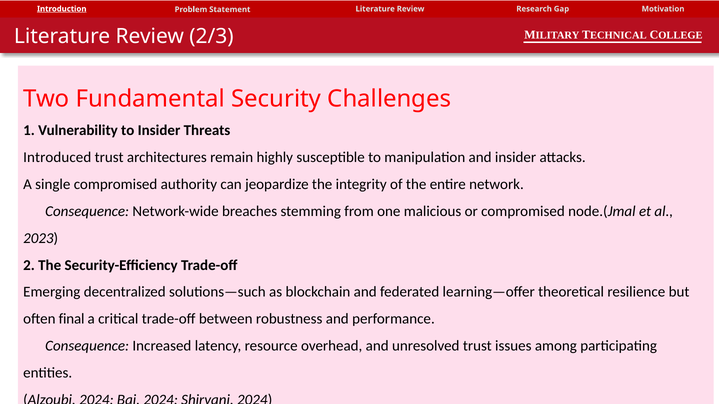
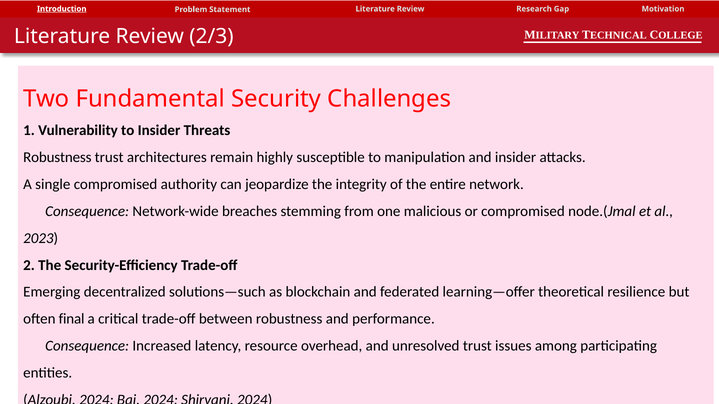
Introduced: Introduced -> Robustness (57, 158)
